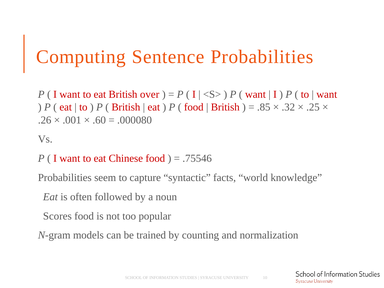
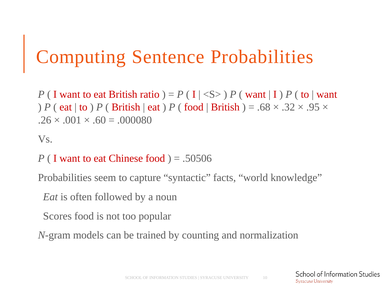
over: over -> ratio (150, 94)
.85: .85 -> .68 (264, 107)
.25: .25 -> .95 (313, 107)
.75546: .75546 -> .50506 (197, 158)
